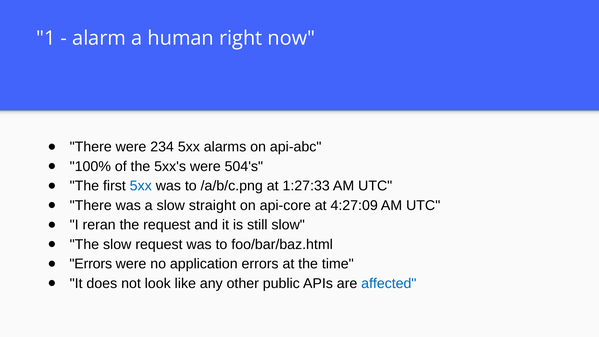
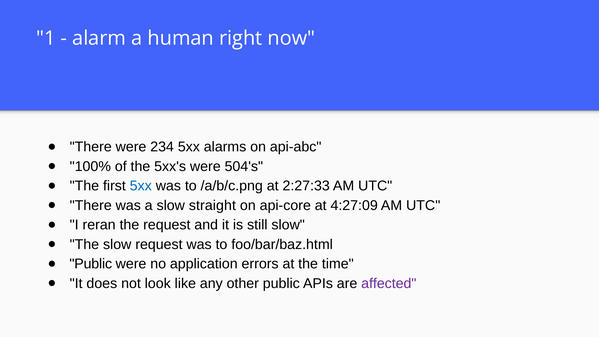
1:27:33: 1:27:33 -> 2:27:33 (306, 186)
Errors: Errors -> Public (91, 264)
affected colour: blue -> purple (389, 283)
